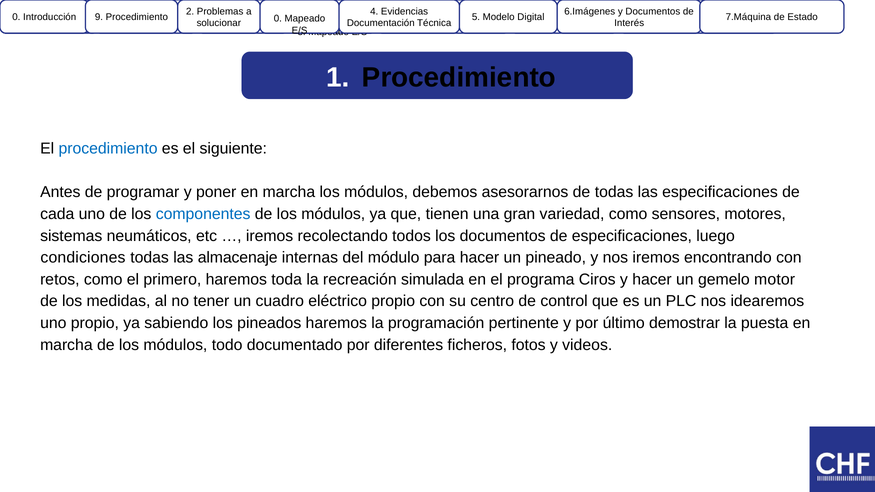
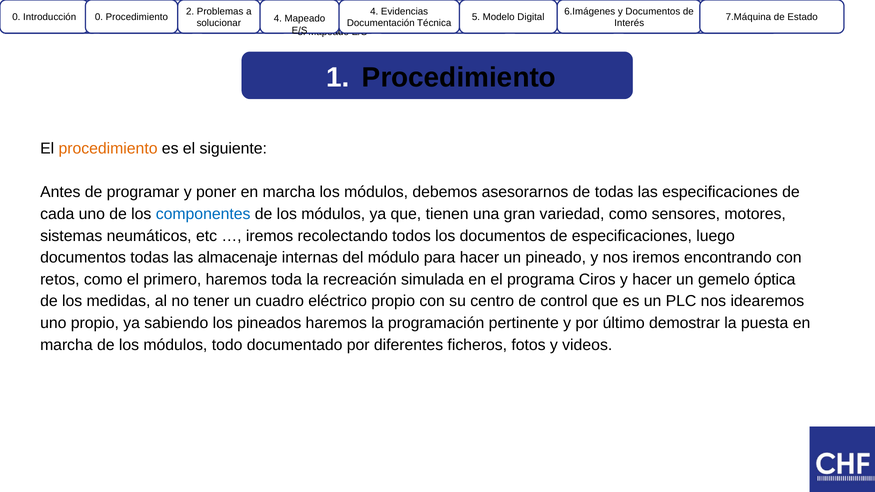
9: 9 -> 0 (99, 17)
0: 0 -> 4 (278, 19)
procedimiento colour: blue -> orange (108, 149)
condiciones: condiciones -> documentos (83, 258)
motor: motor -> óptica (775, 280)
